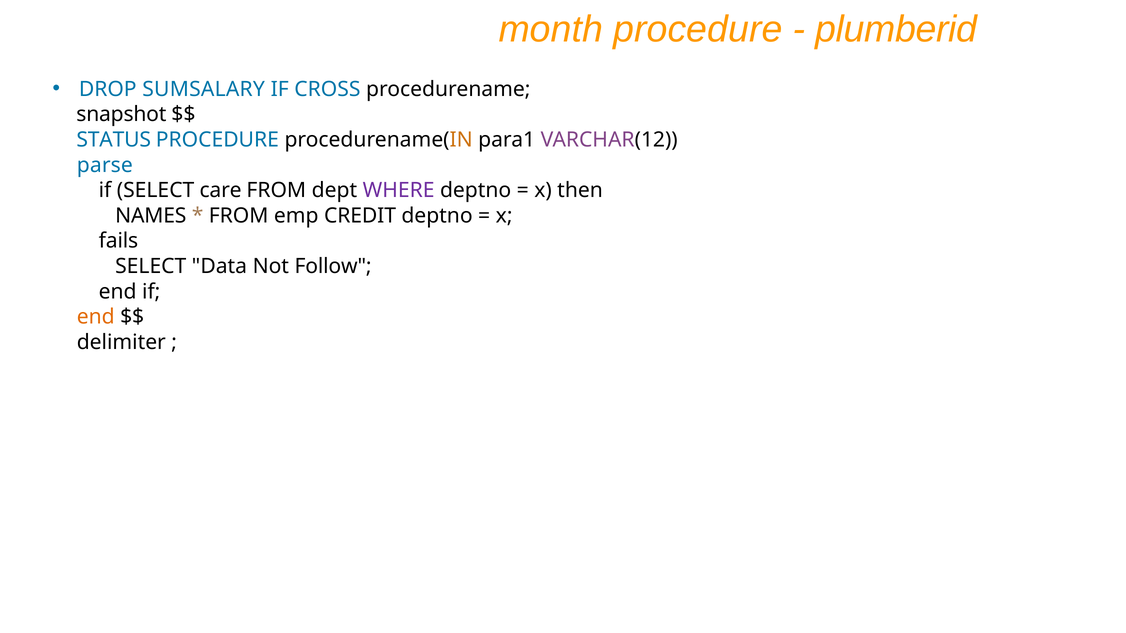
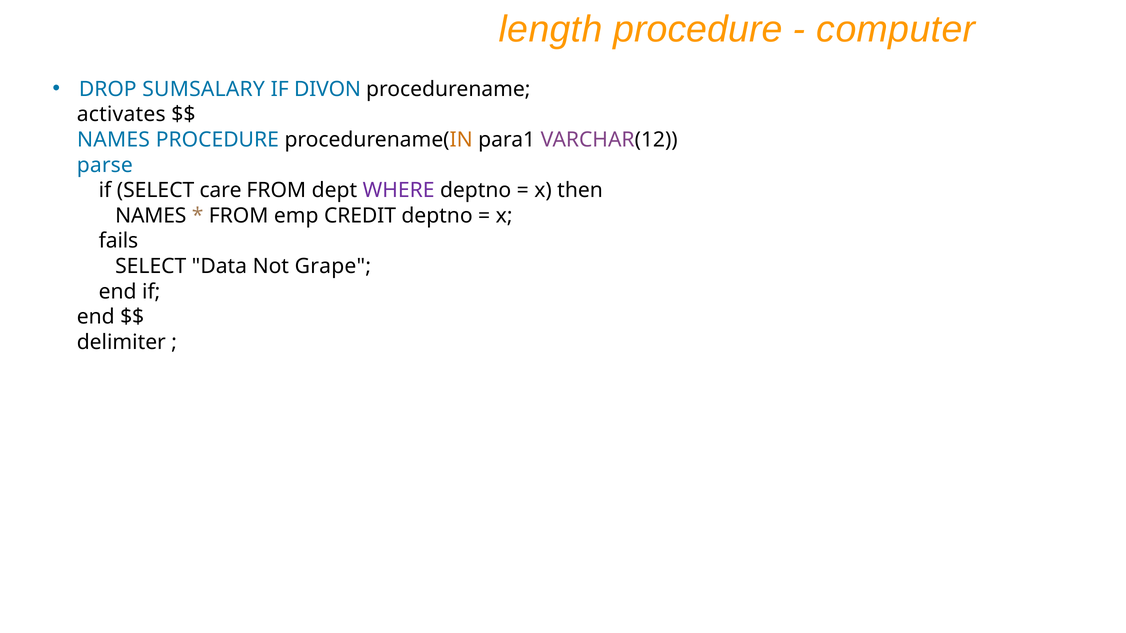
month: month -> length (551, 29)
plumberid: plumberid -> computer (896, 29)
CROSS: CROSS -> DIVON (327, 89)
snapshot: snapshot -> activates (121, 114)
STATUS: STATUS -> NAMES (113, 140)
Follow: Follow -> Grape (333, 266)
end colour: orange -> black (96, 317)
